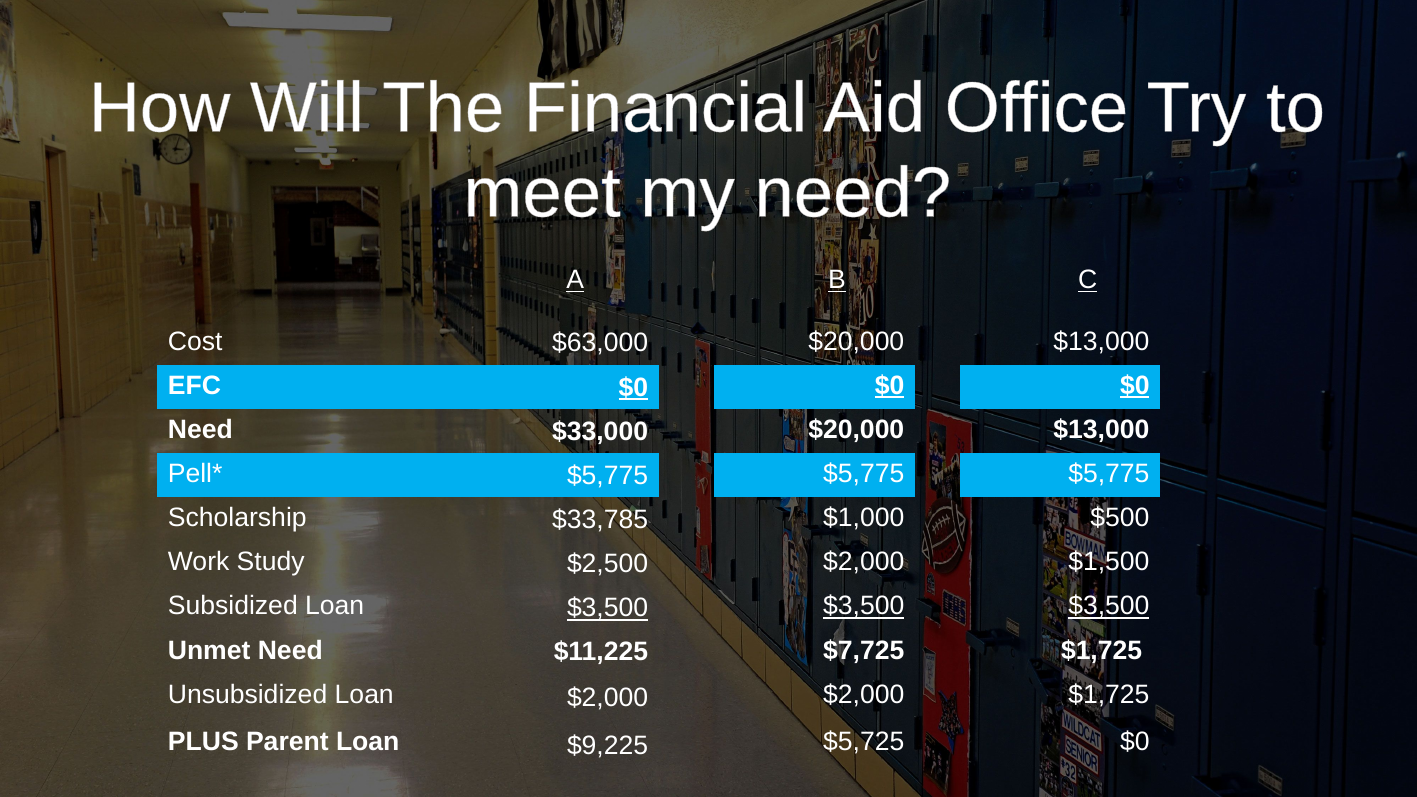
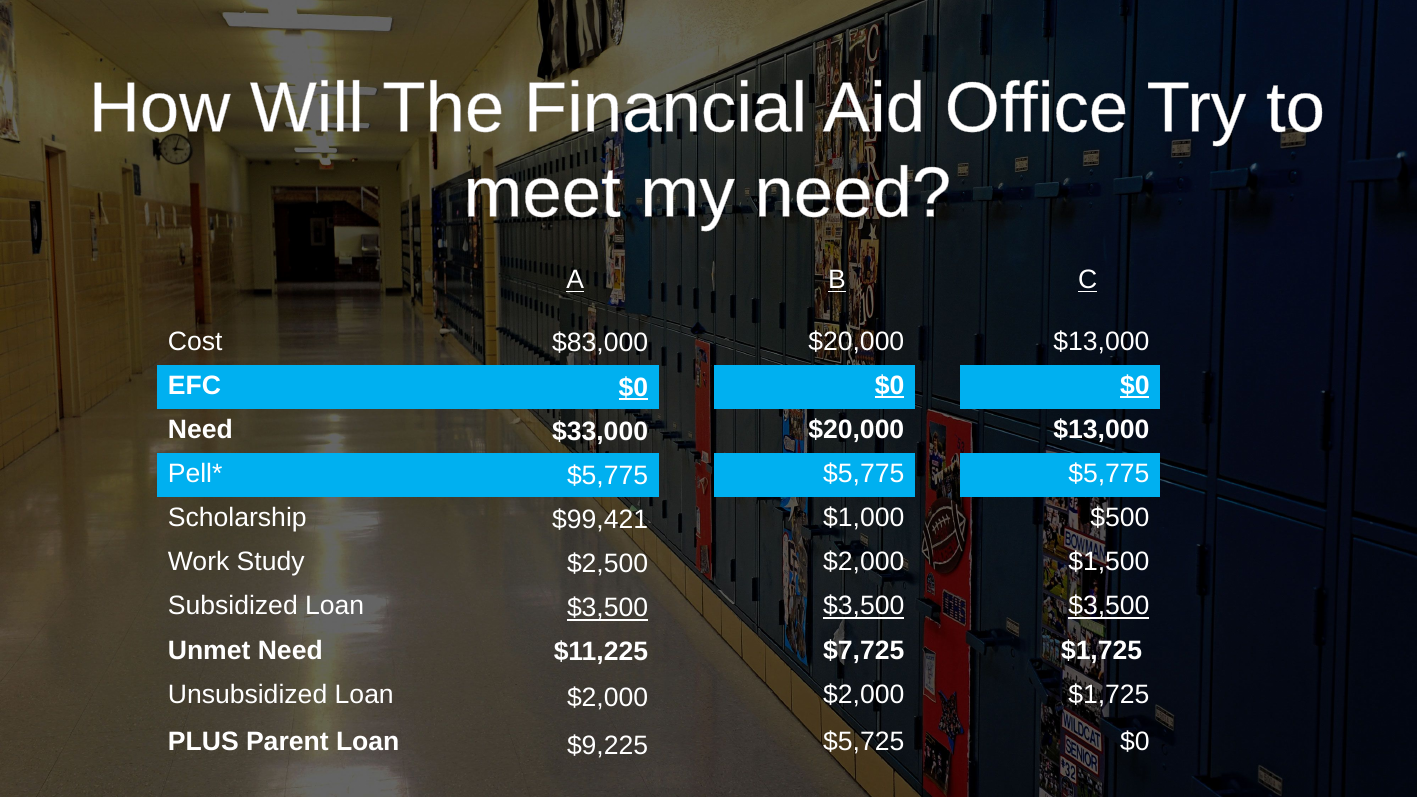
$63,000: $63,000 -> $83,000 (600, 343)
$33,785: $33,785 -> $99,421 (600, 520)
